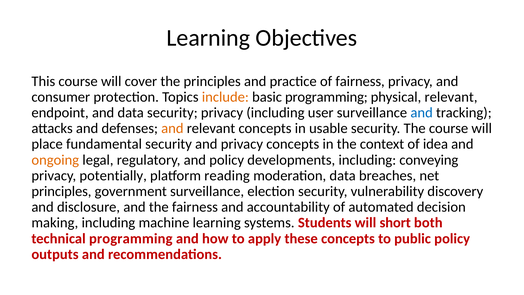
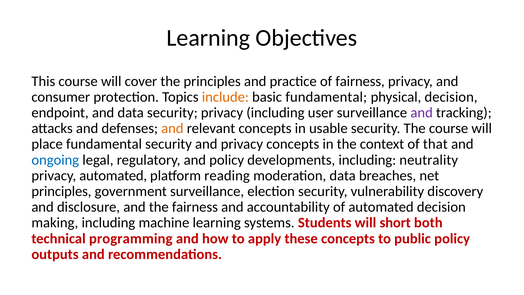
basic programming: programming -> fundamental (326, 97)
physical relevant: relevant -> decision (451, 97)
and colour: blue -> purple (422, 113)
idea: idea -> that (435, 144)
ongoing colour: orange -> blue (55, 160)
conveying: conveying -> neutrality (429, 160)
privacy potentially: potentially -> automated (113, 175)
